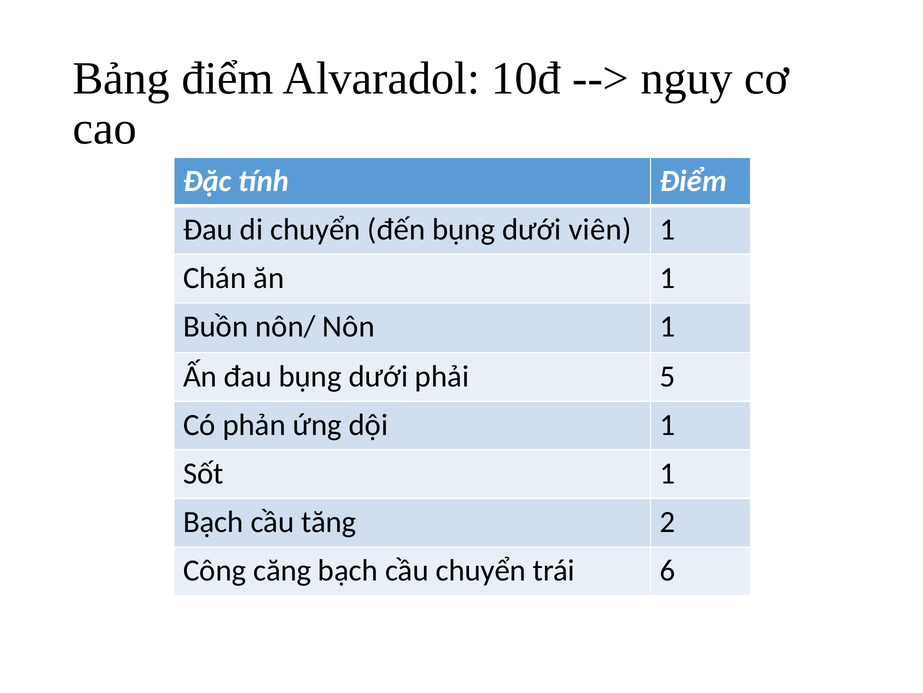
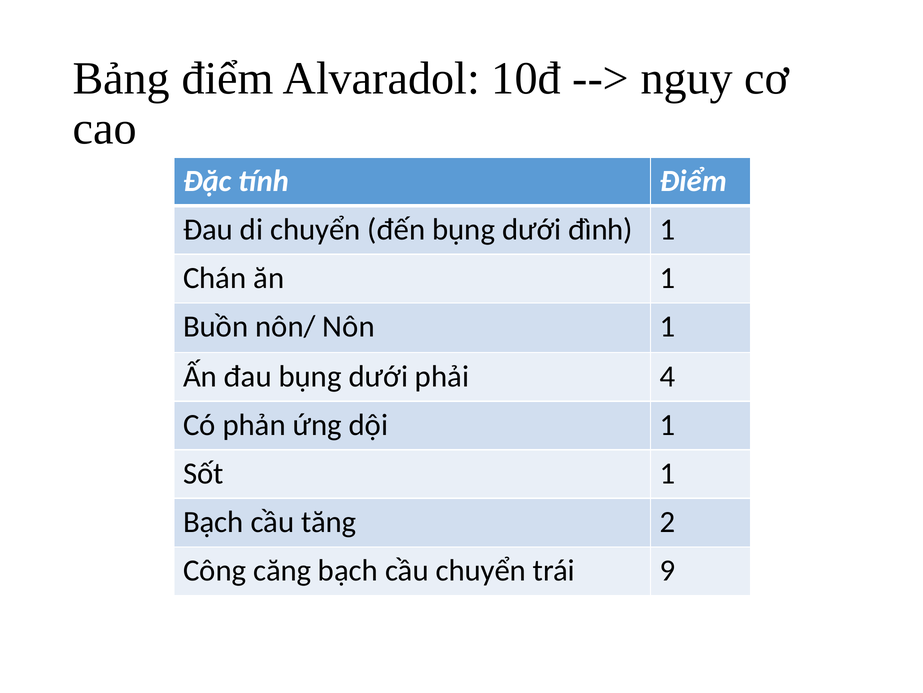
viên: viên -> đình (600, 229)
5: 5 -> 4 (668, 376)
6: 6 -> 9 (668, 570)
